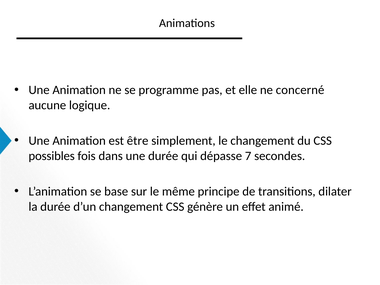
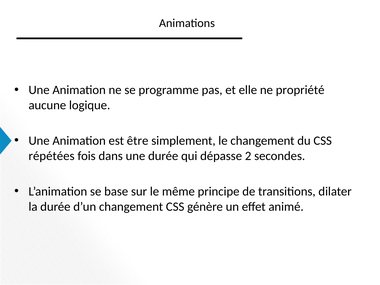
concerné: concerné -> propriété (300, 90)
possibles: possibles -> répétées (52, 156)
7: 7 -> 2 (248, 156)
